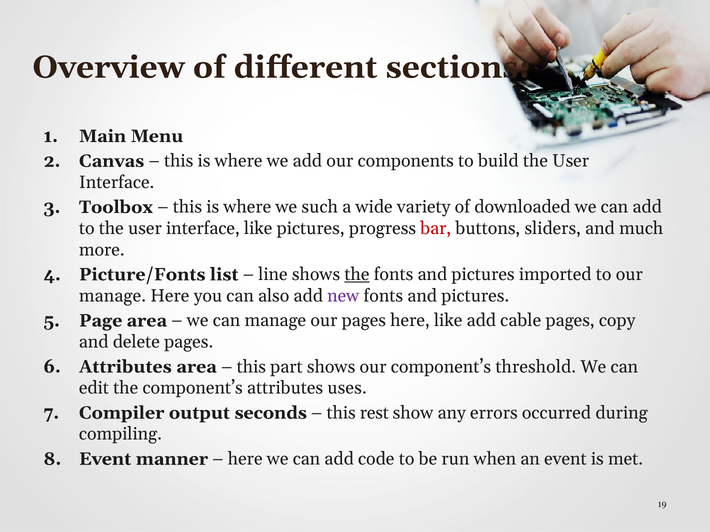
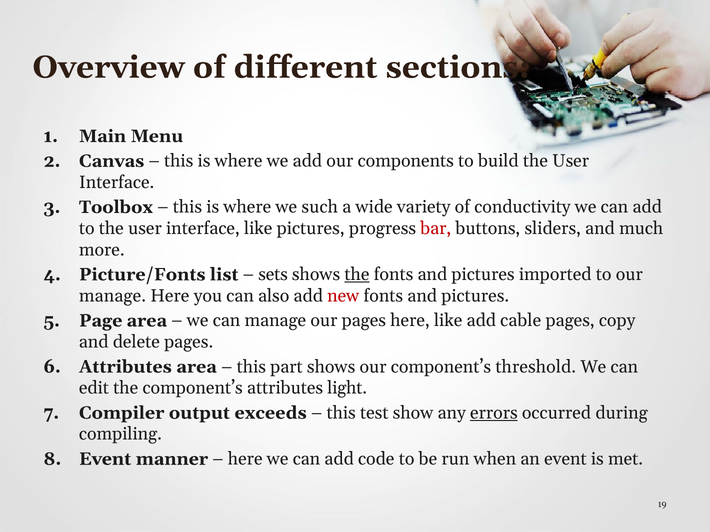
downloaded: downloaded -> conductivity (522, 207)
line: line -> sets (273, 275)
new colour: purple -> red (343, 296)
uses: uses -> light (347, 388)
seconds: seconds -> exceeds (271, 413)
rest: rest -> test (374, 413)
errors underline: none -> present (494, 413)
